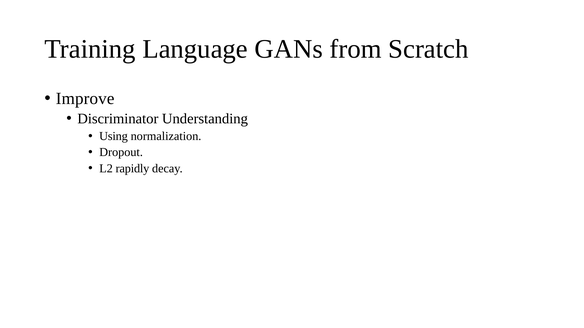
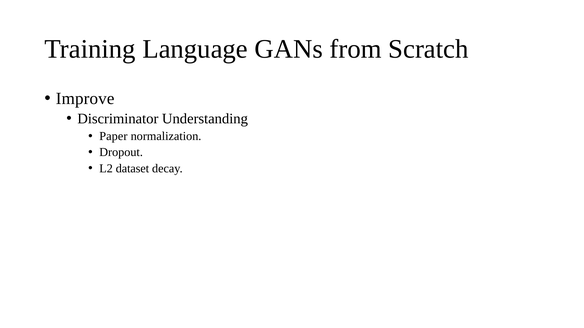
Using: Using -> Paper (113, 136)
rapidly: rapidly -> dataset (132, 169)
